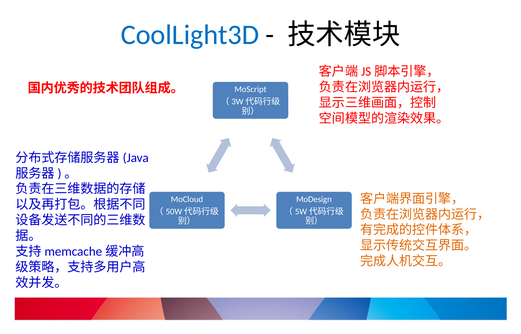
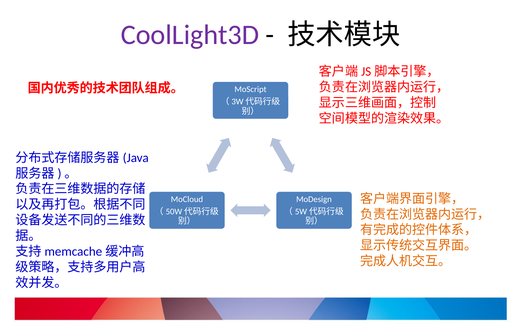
CoolLight3D colour: blue -> purple (190, 35)
